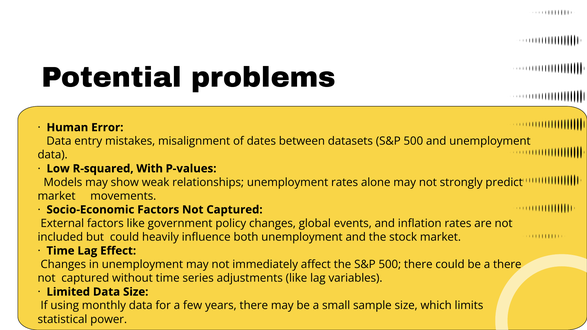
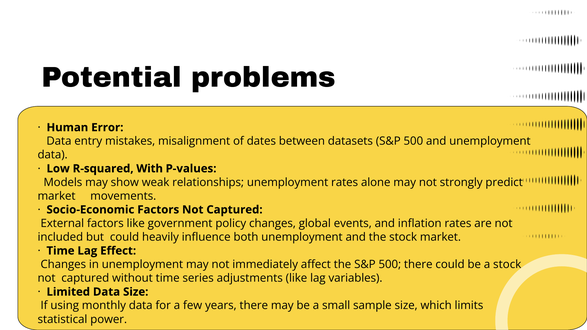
a there: there -> stock (507, 265)
